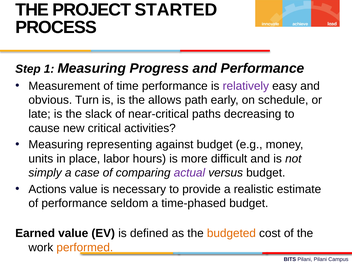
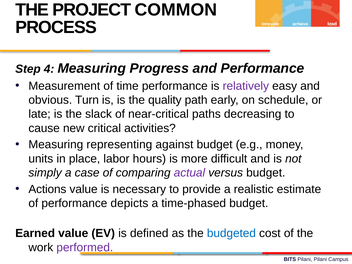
STARTED: STARTED -> COMMON (176, 10)
1: 1 -> 4 (49, 69)
allows: allows -> quality (165, 100)
seldom: seldom -> depicts (129, 203)
budgeted colour: orange -> blue (231, 233)
performed colour: orange -> purple (85, 247)
